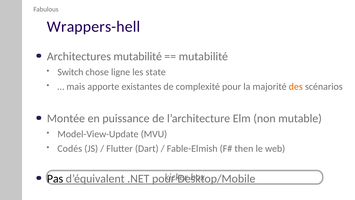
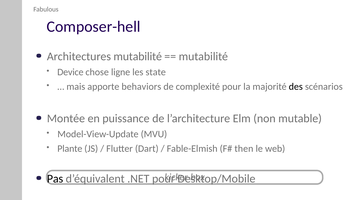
Wrappers-hell: Wrappers-hell -> Composer-hell (94, 27)
Switch: Switch -> Device (70, 72)
existantes: existantes -> behaviors (141, 86)
des colour: orange -> black (296, 86)
Codés: Codés -> Plante (70, 148)
